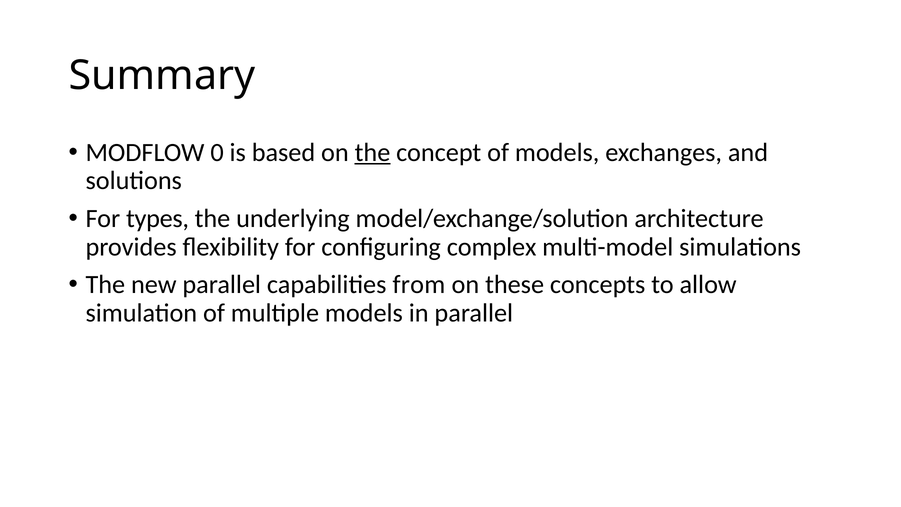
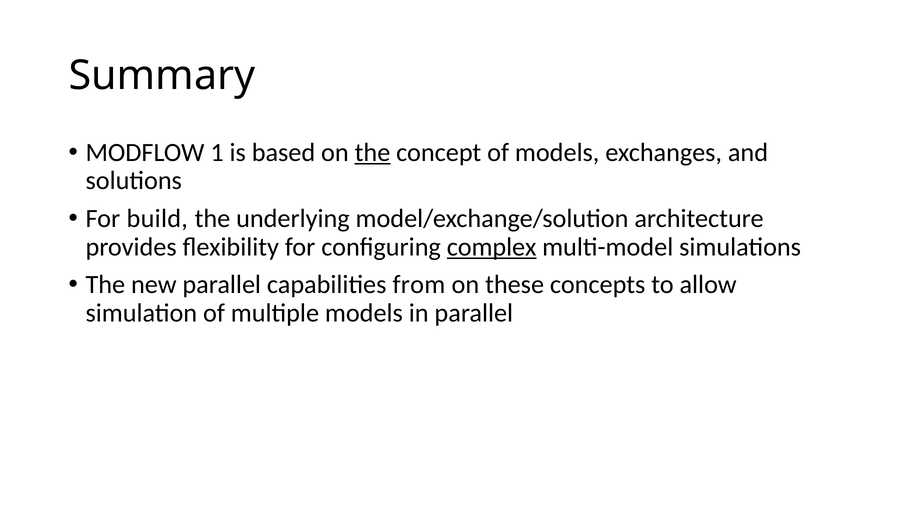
0: 0 -> 1 (217, 152)
types: types -> build (157, 218)
complex underline: none -> present (492, 247)
